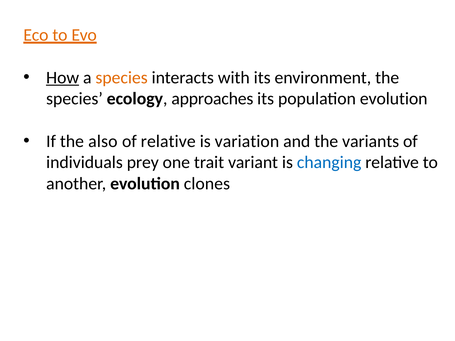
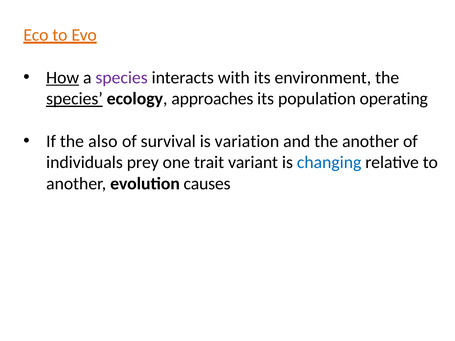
species colour: orange -> purple (122, 78)
species underline: none -> present (74, 99)
population evolution: evolution -> operating (394, 99)
of relative: relative -> survival (168, 141)
the variants: variants -> another (371, 141)
clones: clones -> causes (207, 184)
